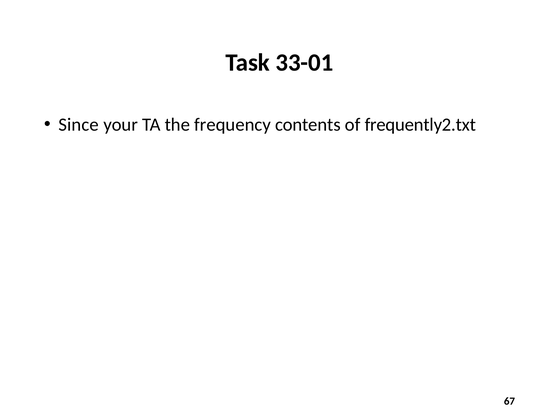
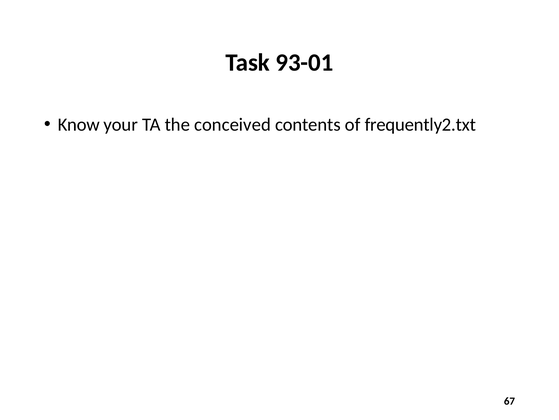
33-01: 33-01 -> 93-01 (304, 63)
Since: Since -> Know (79, 124)
frequency: frequency -> conceived (232, 124)
